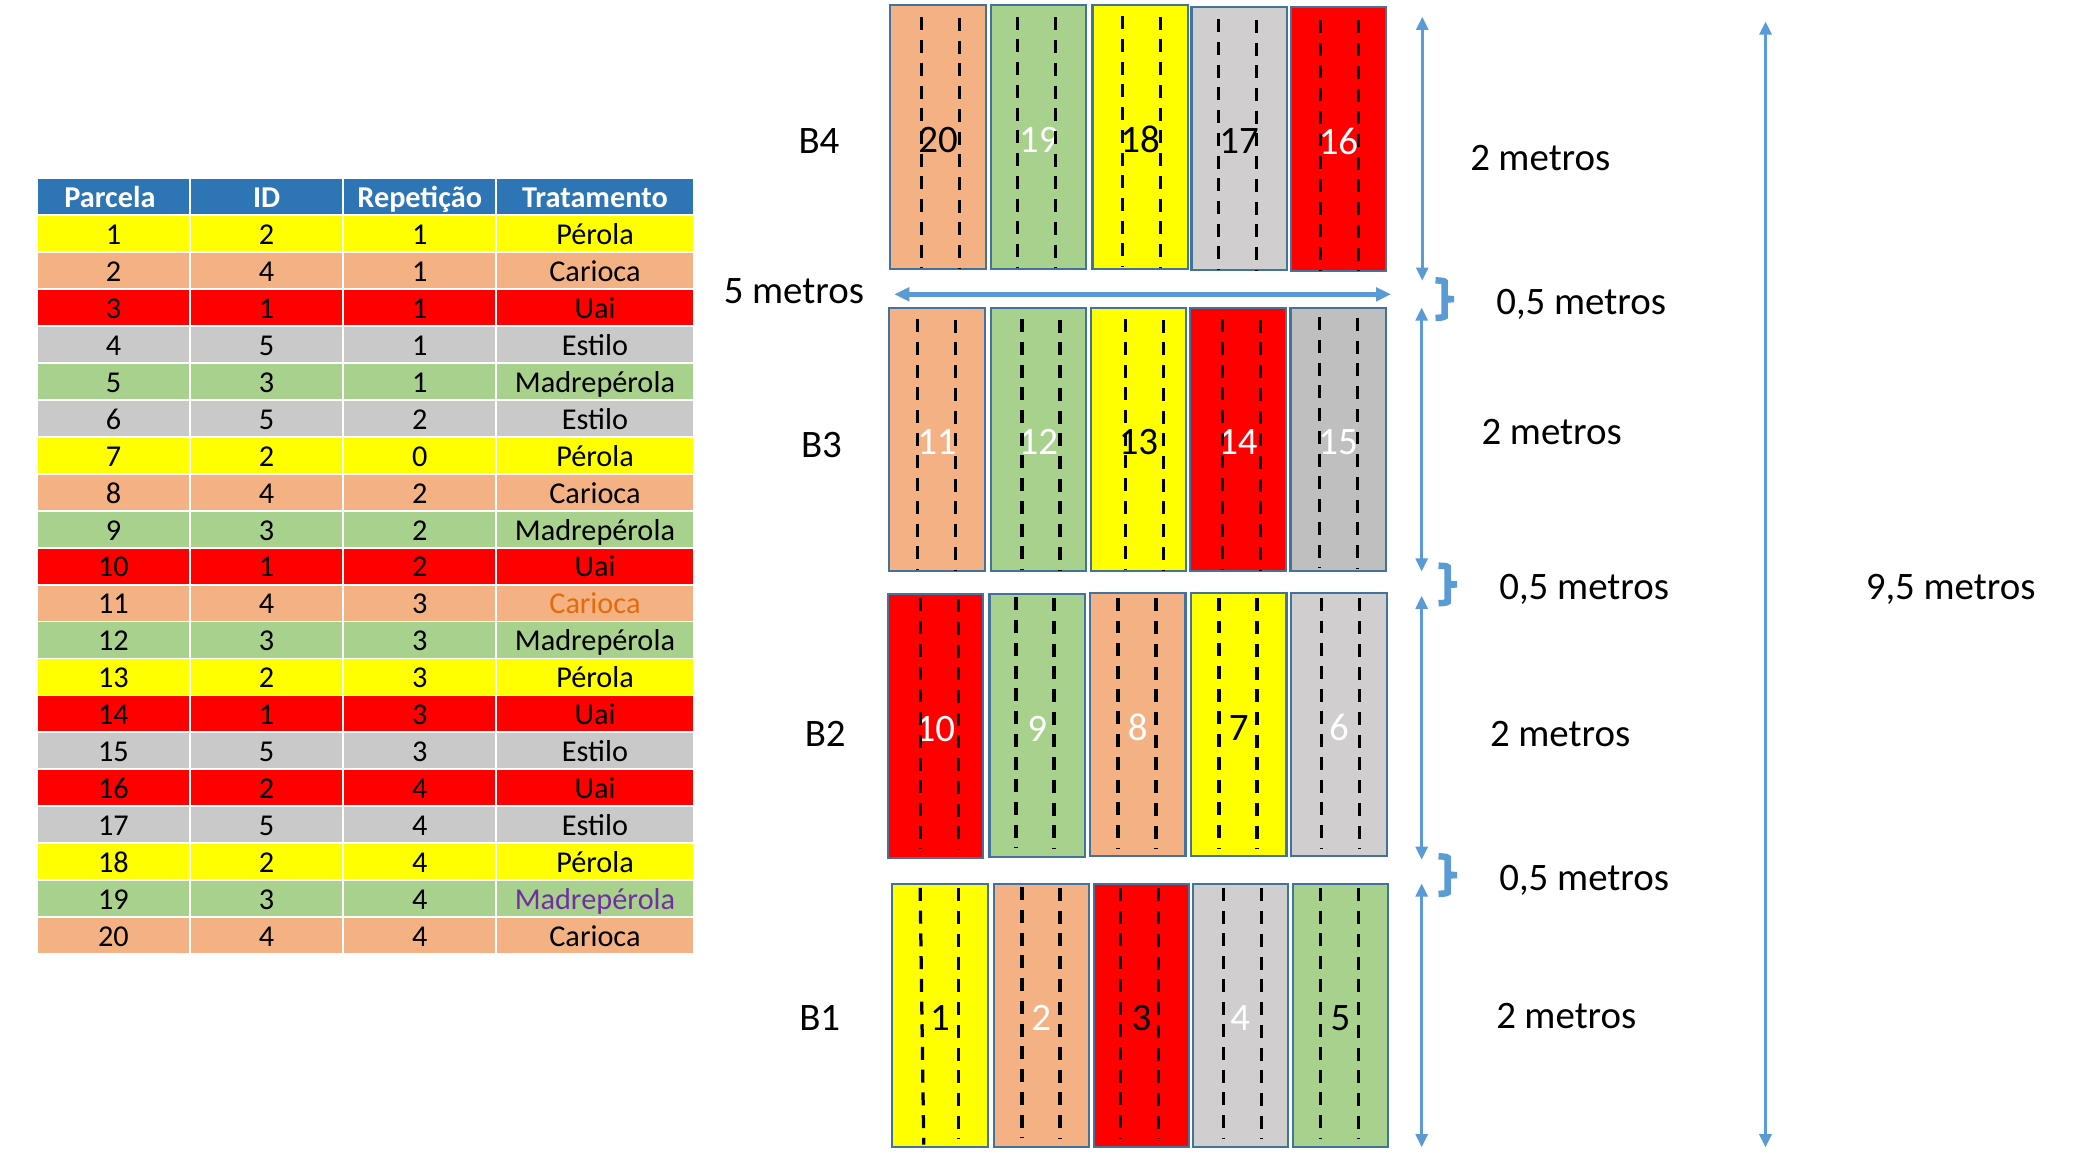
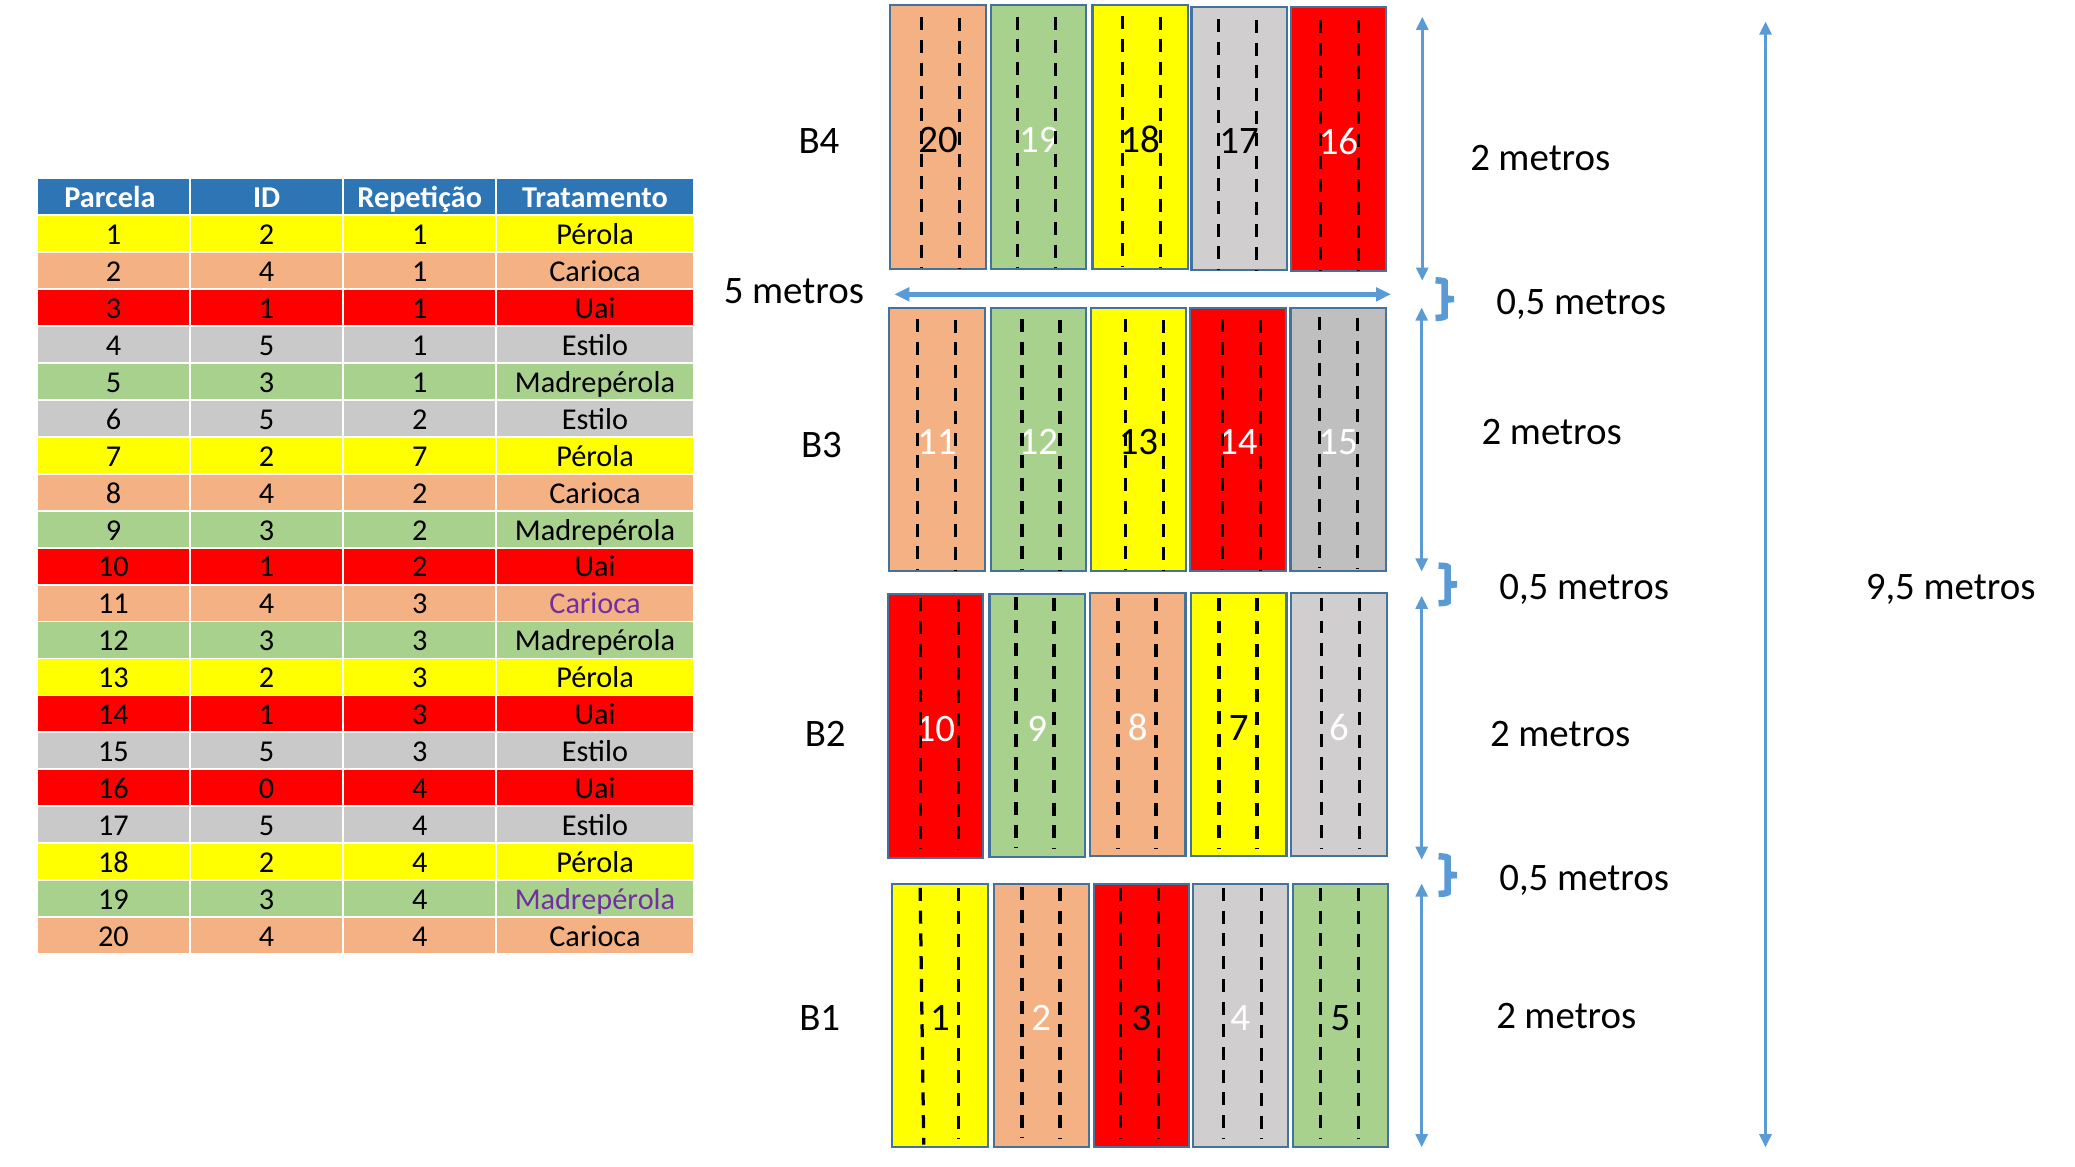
2 0: 0 -> 7 (420, 456)
Carioca colour: orange -> purple (595, 604)
16 2: 2 -> 0 (267, 789)
